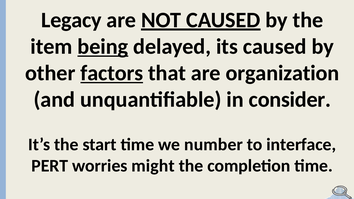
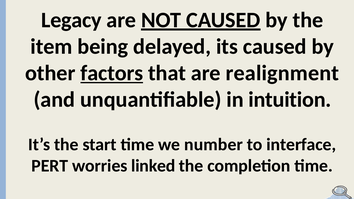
being underline: present -> none (103, 47)
organization: organization -> realignment (282, 73)
consider: consider -> intuition (290, 100)
might: might -> linked (153, 166)
